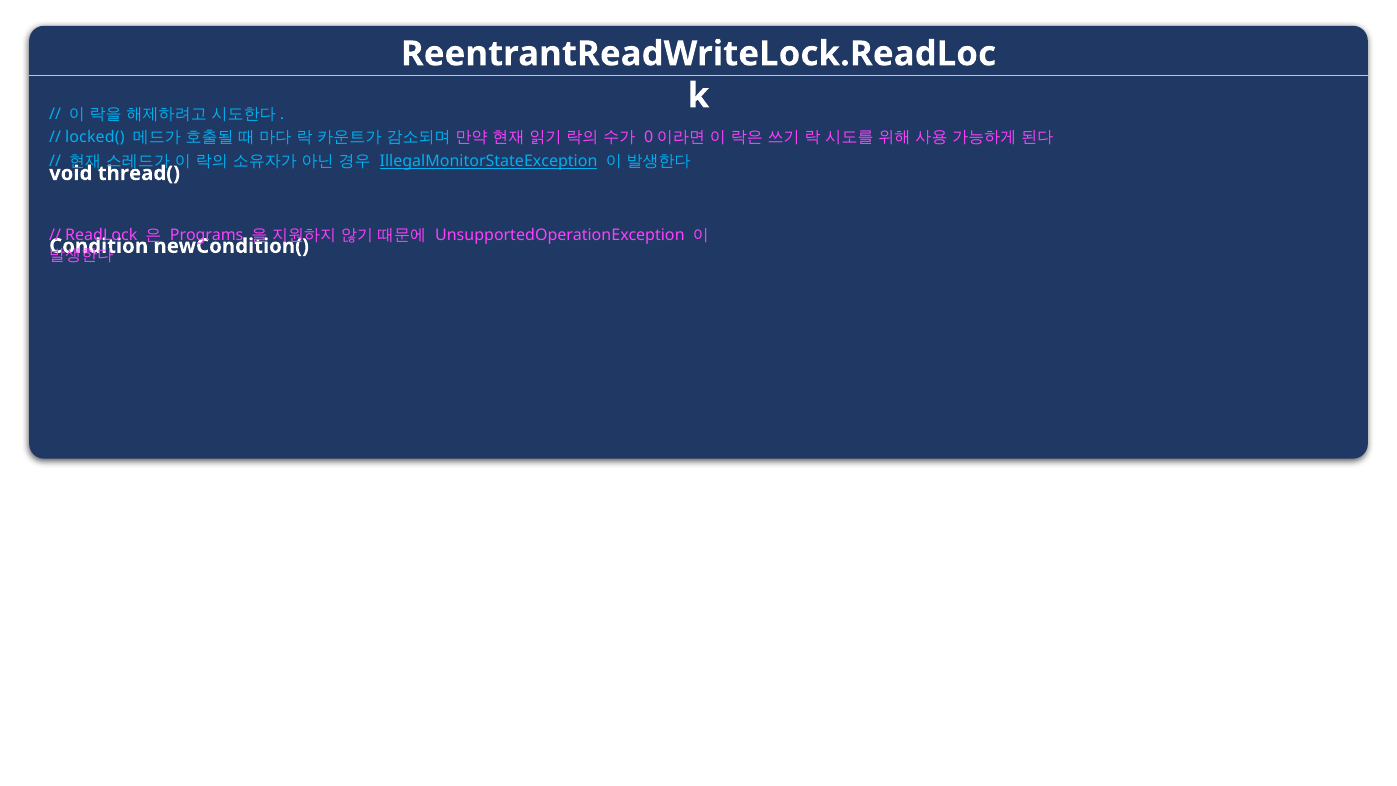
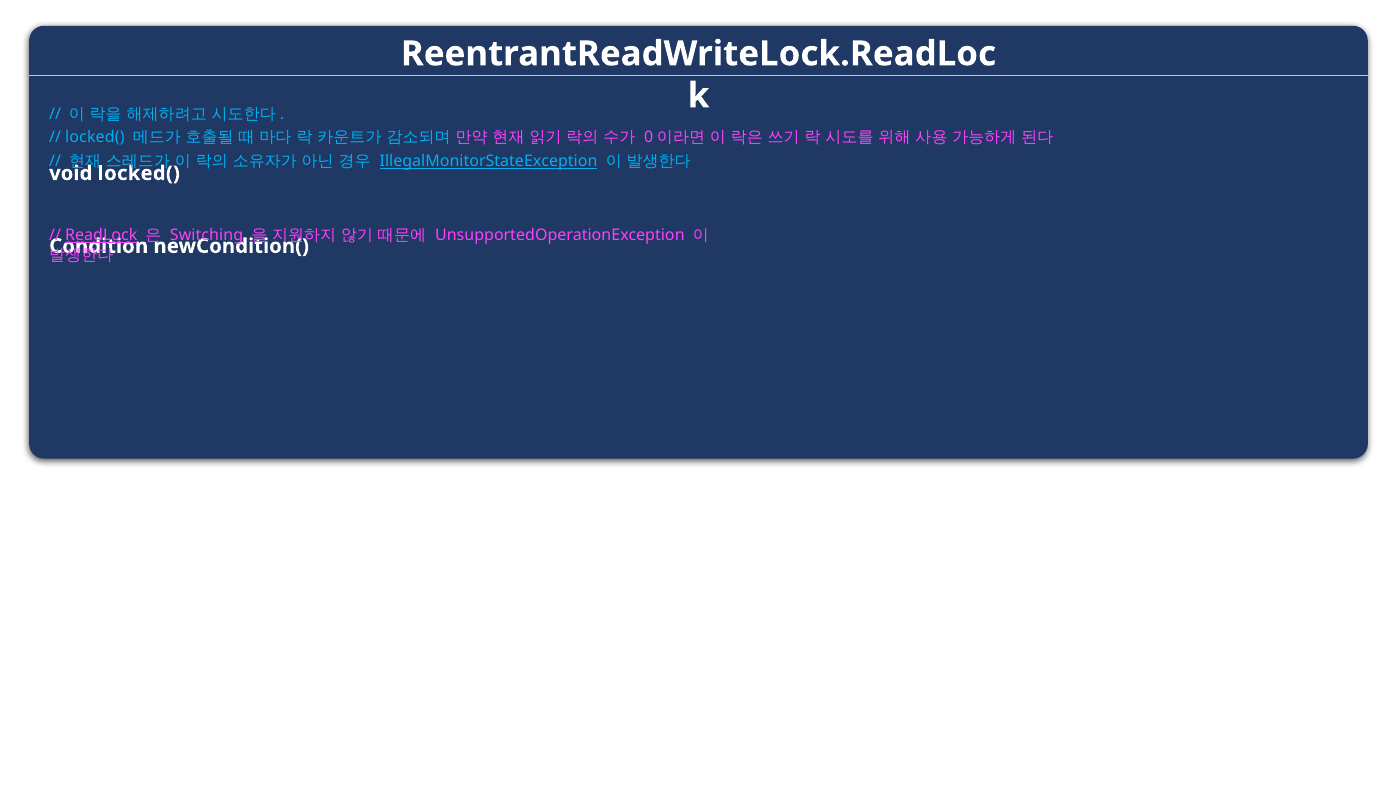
void thread(: thread( -> locked( (139, 173)
ReadLock underline: none -> present (101, 236)
Programs: Programs -> Switching (207, 236)
